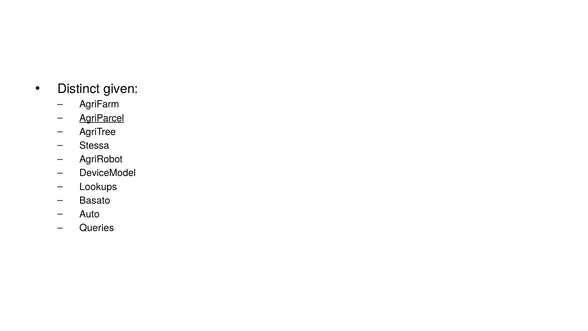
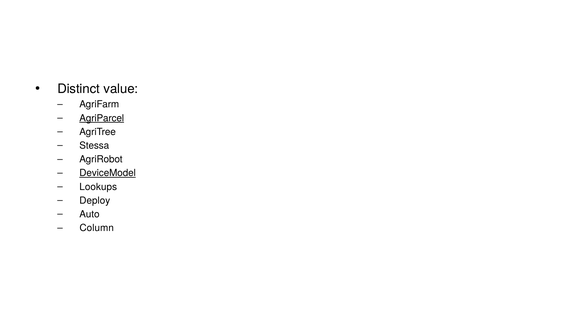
given: given -> value (121, 89)
DeviceModel underline: none -> present (108, 173)
Basato: Basato -> Deploy (95, 200)
Queries: Queries -> Column (97, 228)
